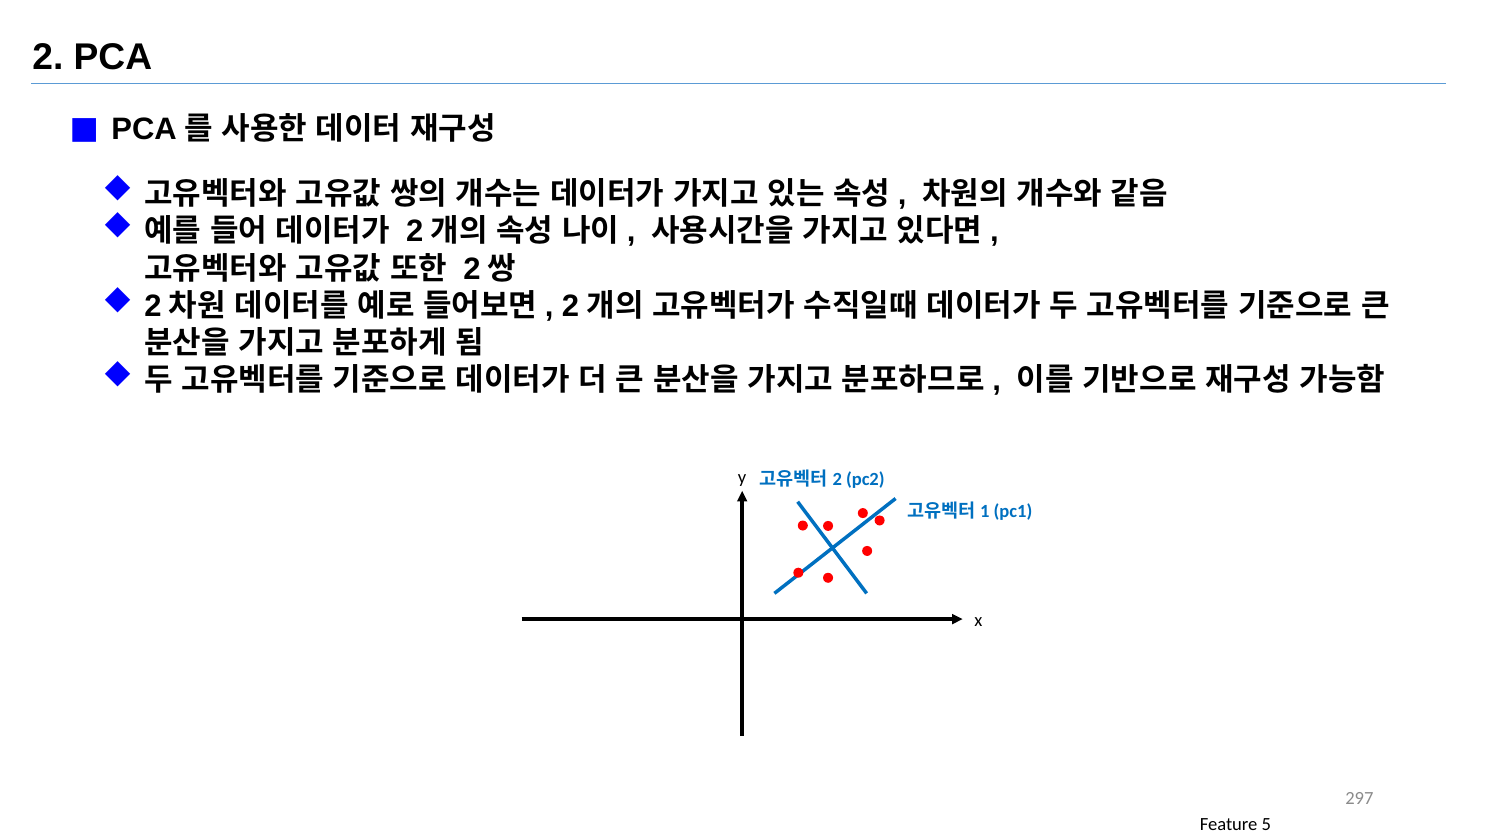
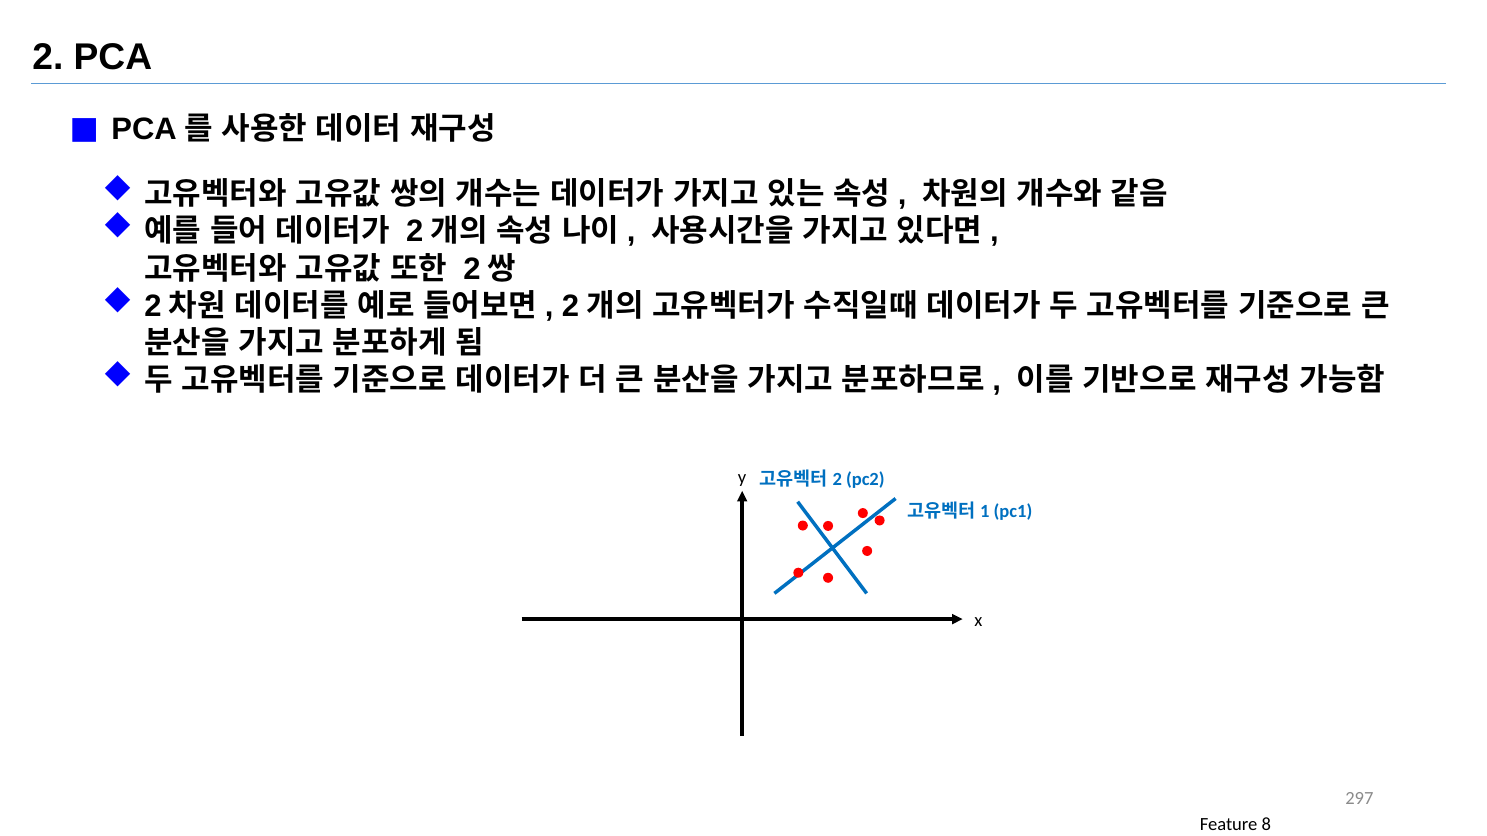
5: 5 -> 8 (1266, 824)
